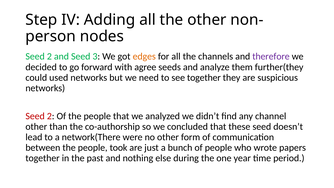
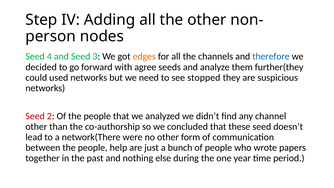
2: 2 -> 4 (49, 56)
therefore colour: purple -> blue (271, 56)
see together: together -> stopped (204, 78)
took: took -> help (118, 148)
